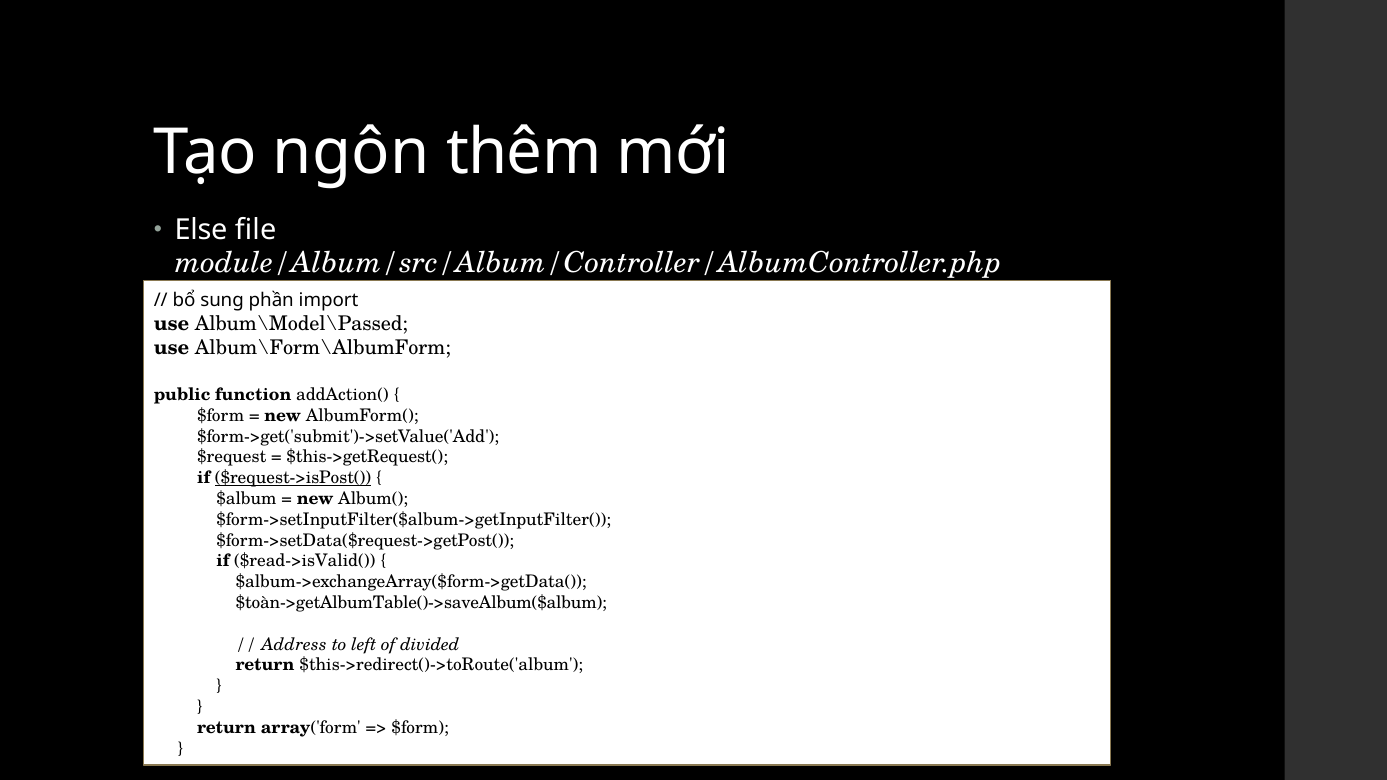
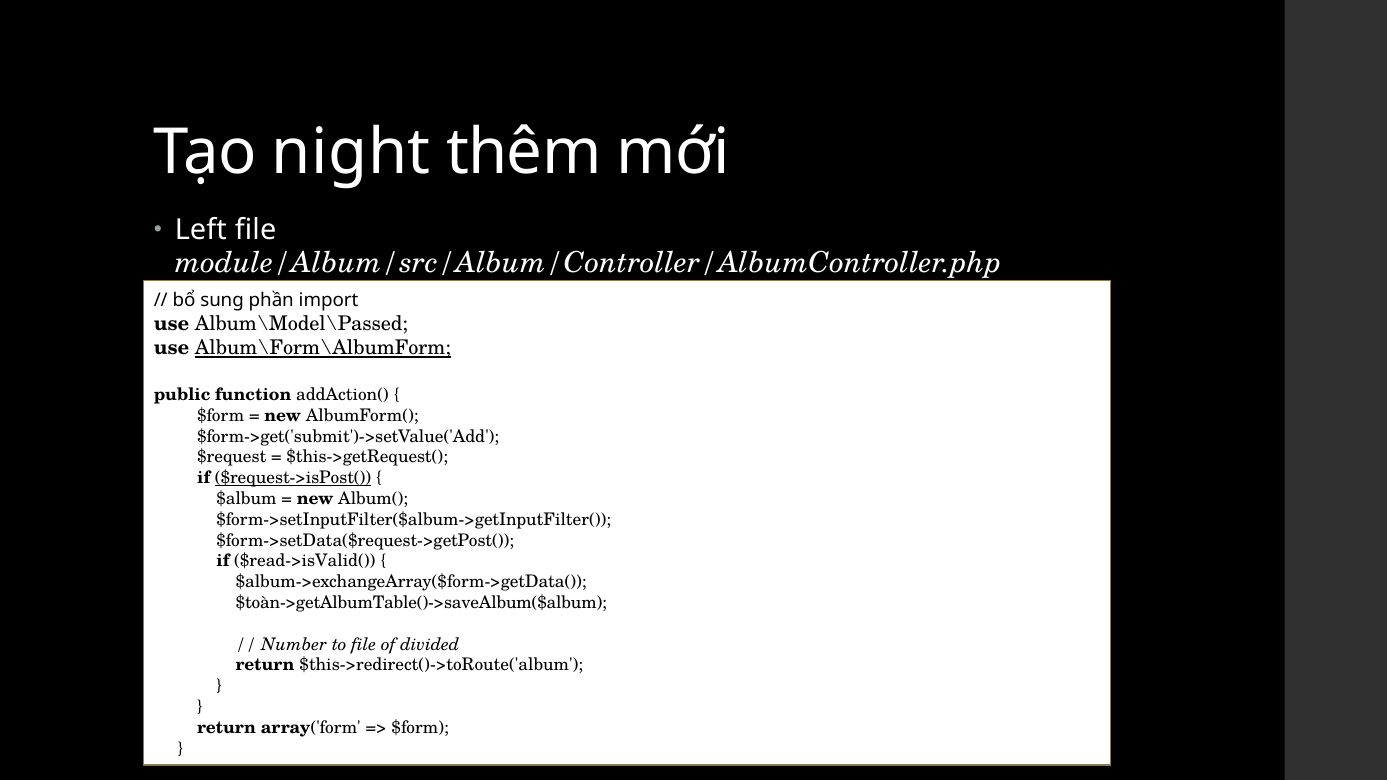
ngôn: ngôn -> night (351, 152)
Else: Else -> Left (201, 230)
Album\Form\AlbumForm underline: none -> present (323, 348)
Address: Address -> Number (294, 645)
to left: left -> file (364, 645)
